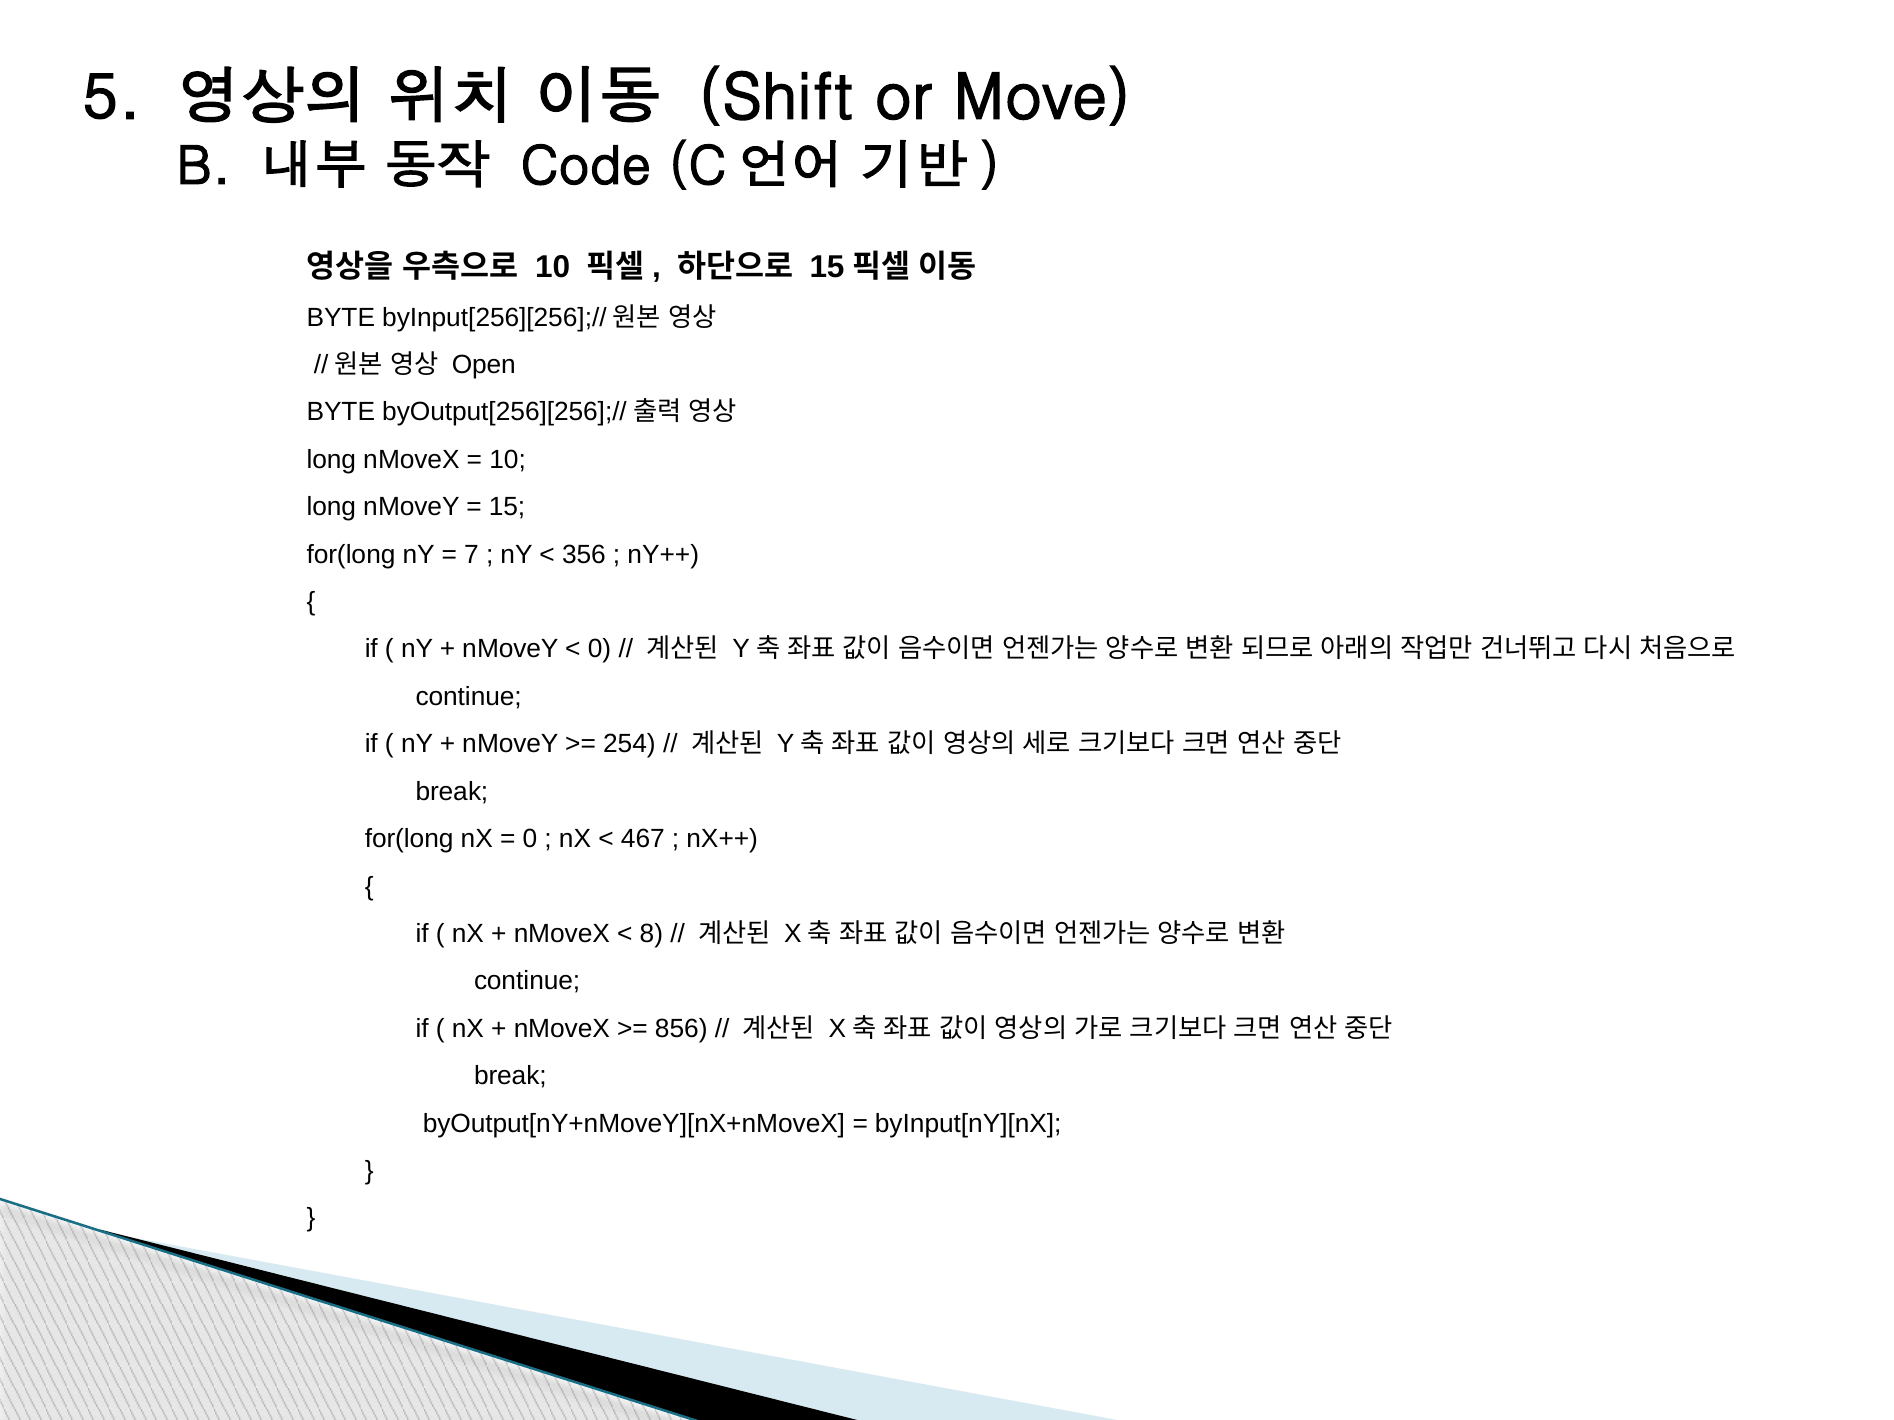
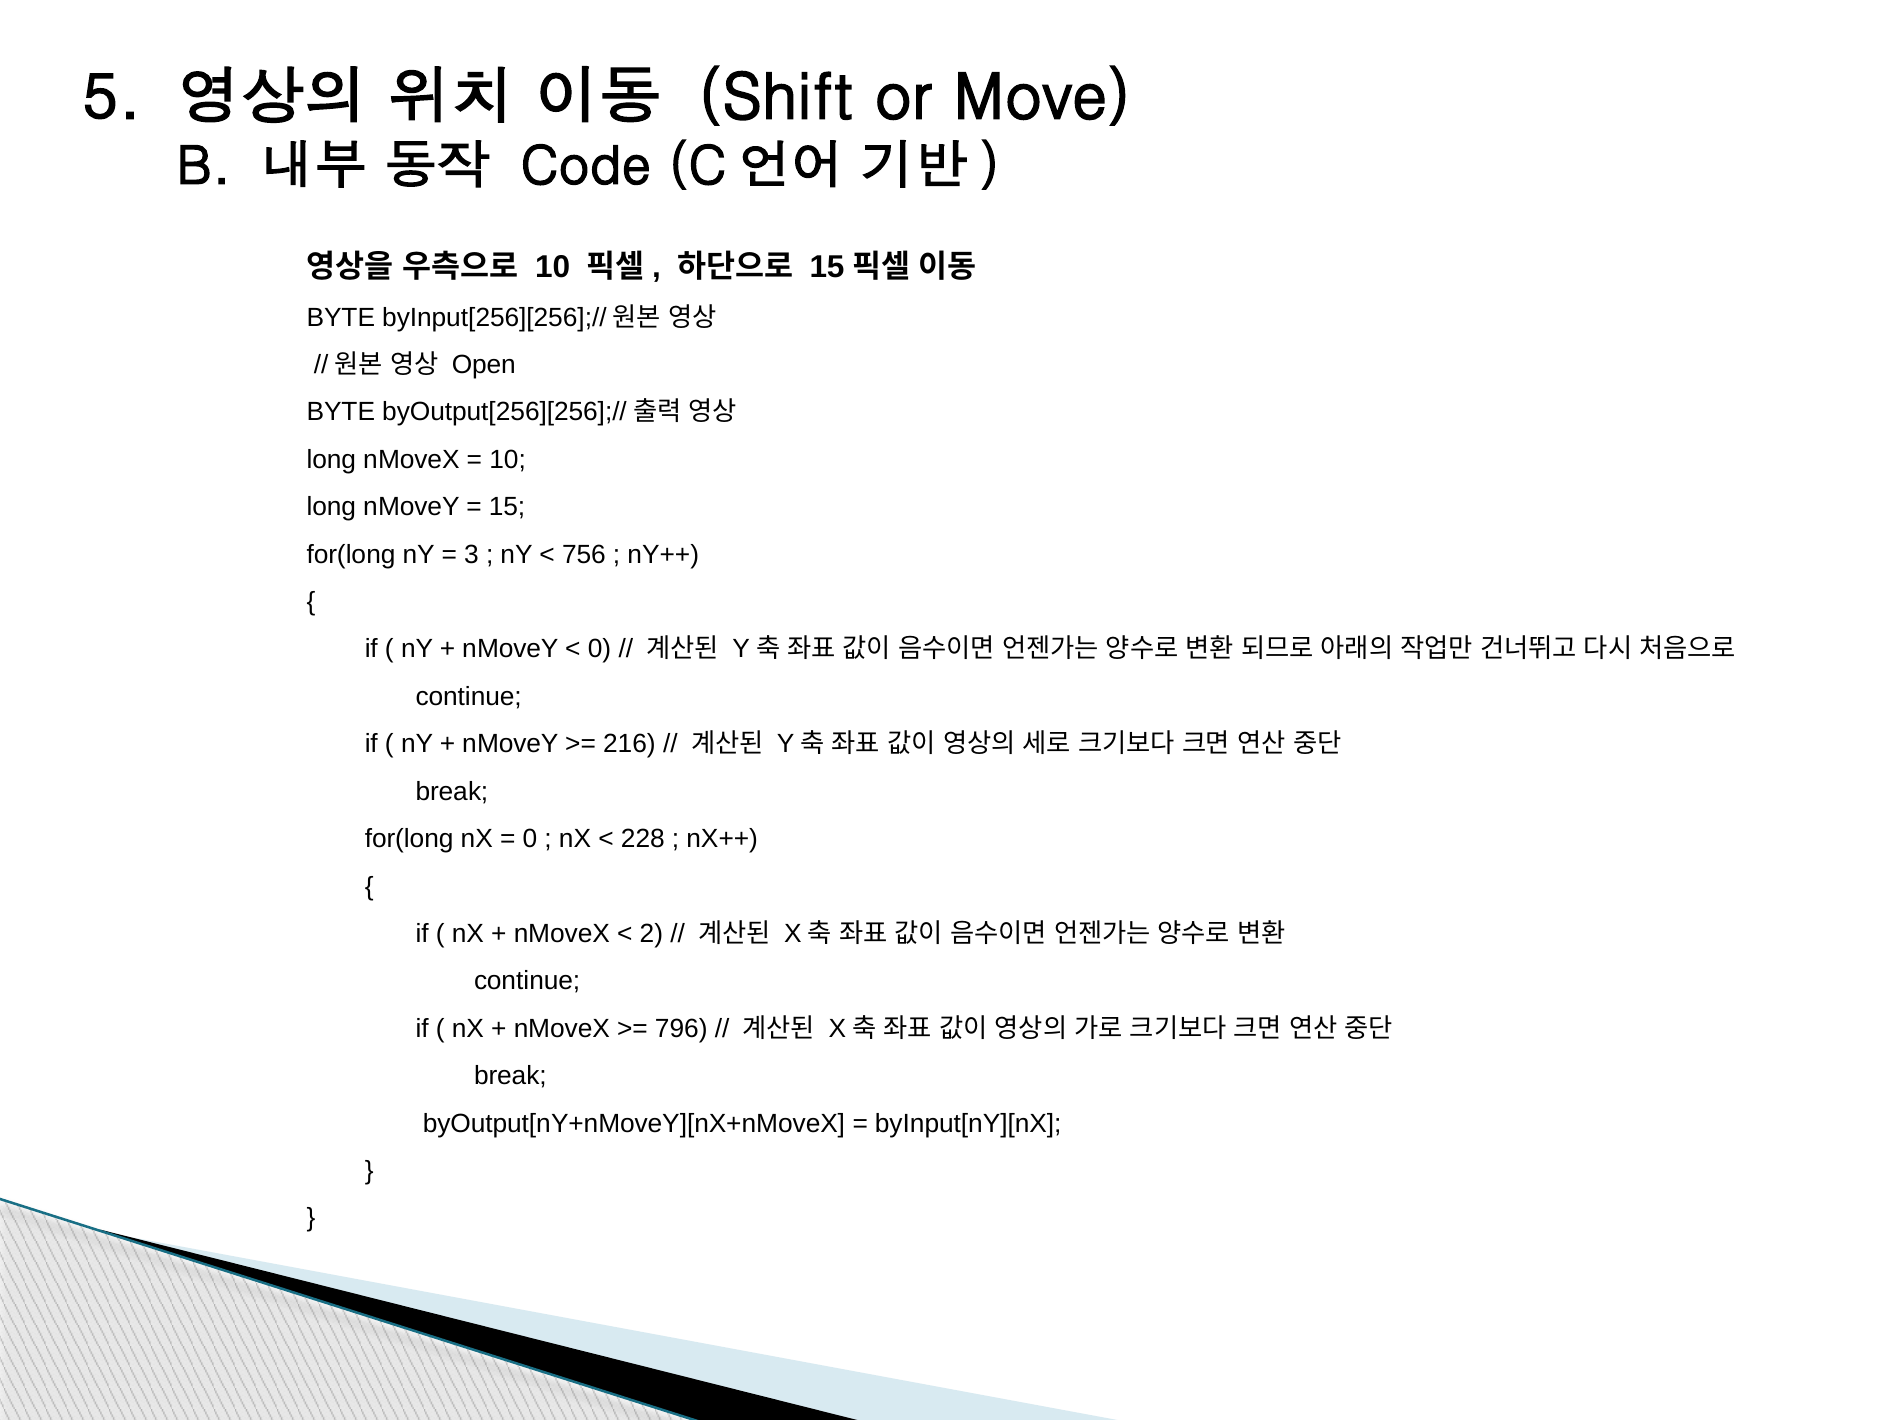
7: 7 -> 3 (471, 555)
356: 356 -> 756 (584, 555)
254: 254 -> 216 (629, 744)
467: 467 -> 228 (643, 839)
8: 8 -> 2 (651, 934)
856: 856 -> 796 (681, 1029)
